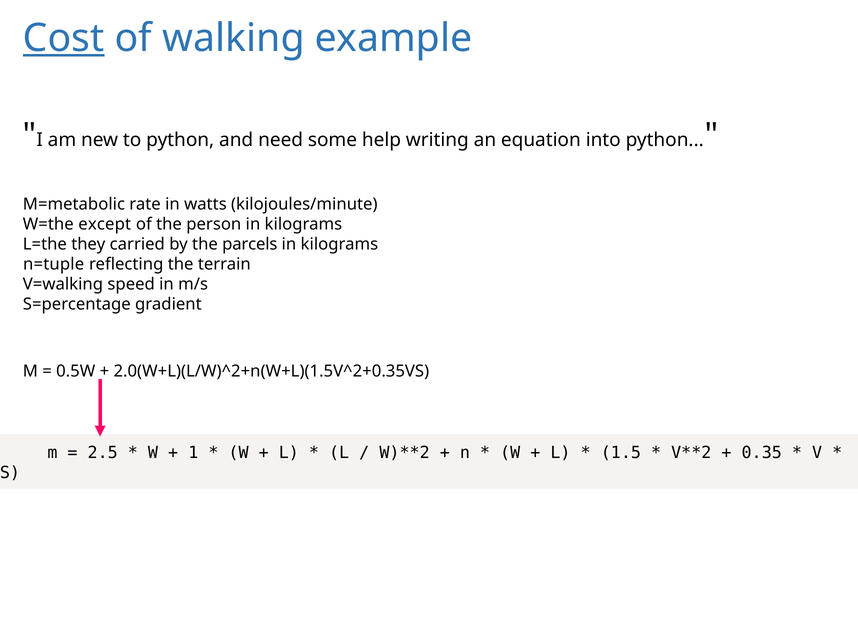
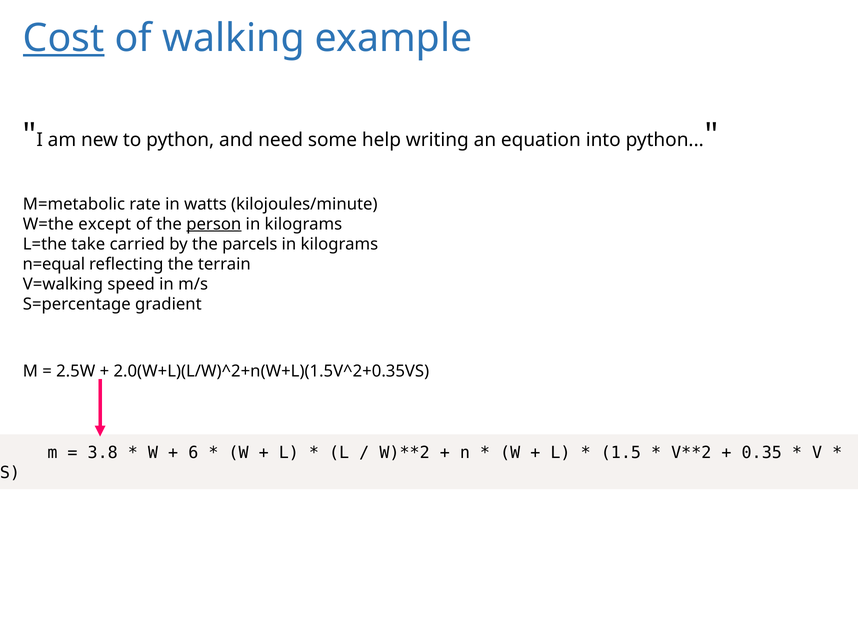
person underline: none -> present (214, 224)
they: they -> take (88, 244)
n=tuple: n=tuple -> n=equal (54, 264)
0.5W: 0.5W -> 2.5W (76, 371)
2.5: 2.5 -> 3.8 (103, 453)
1: 1 -> 6 (193, 453)
